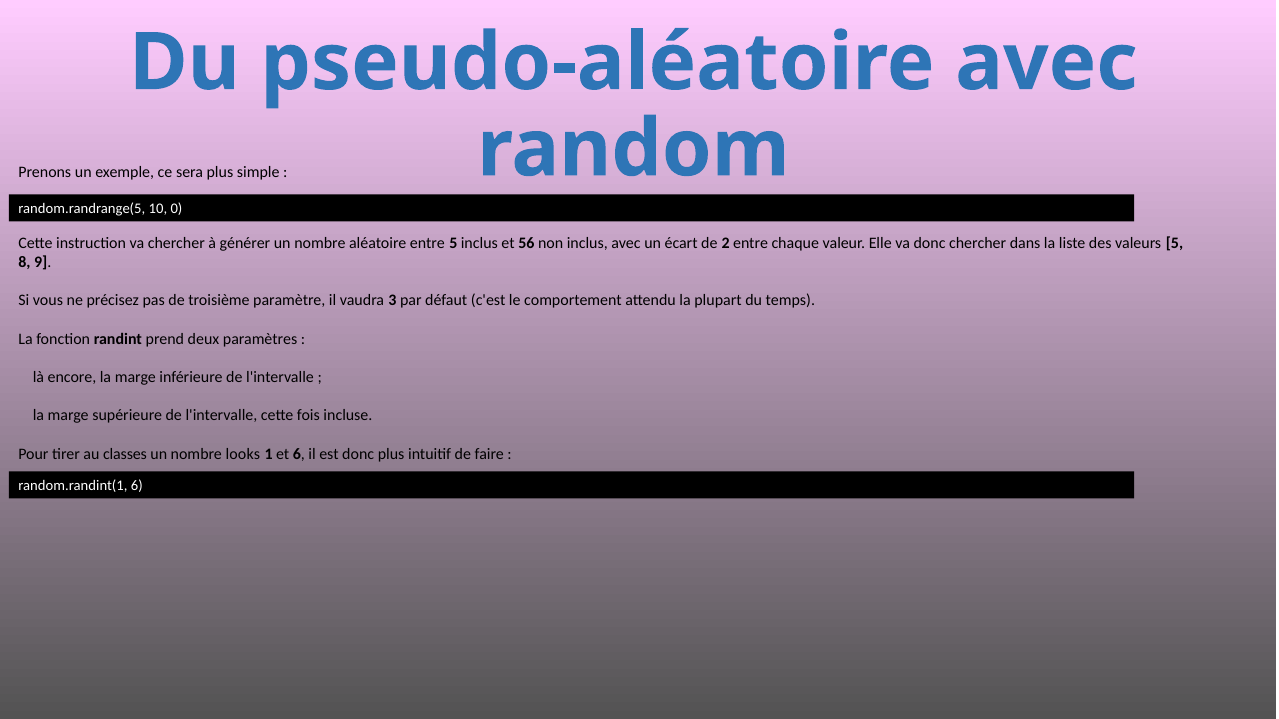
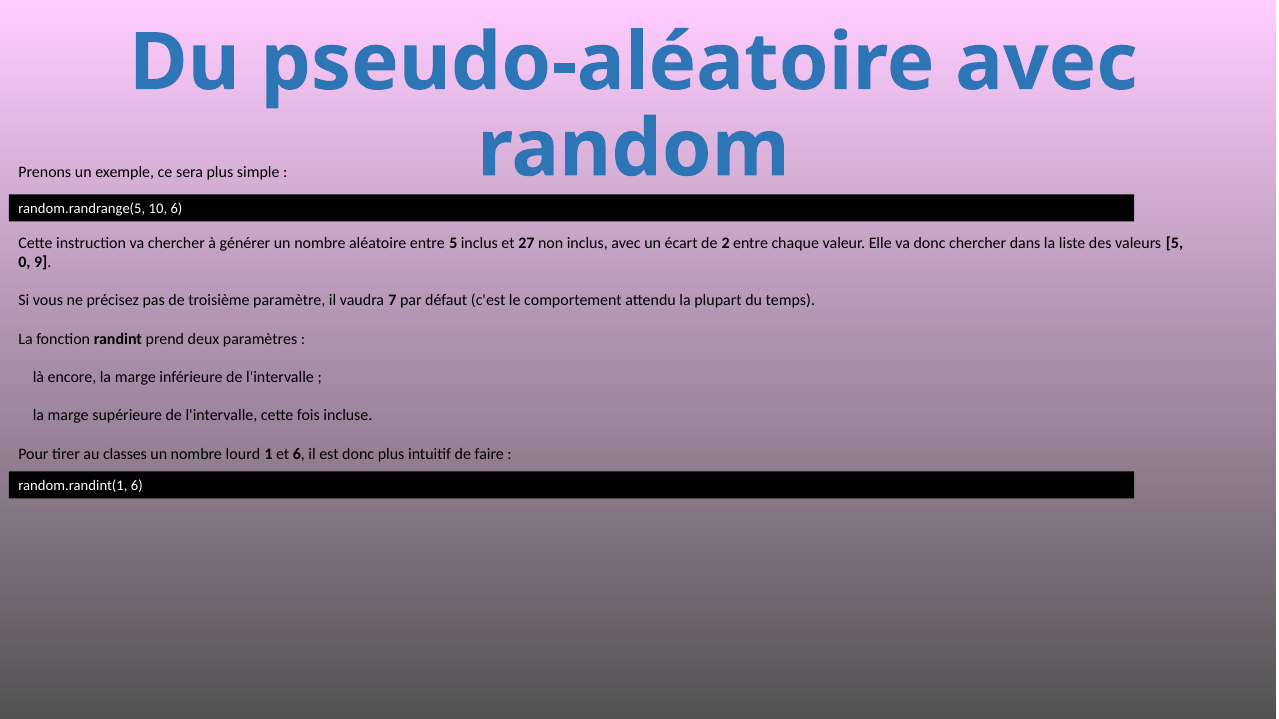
10 0: 0 -> 6 (176, 209)
56: 56 -> 27 (526, 243)
8: 8 -> 0 (24, 262)
3: 3 -> 7 (393, 301)
looks: looks -> lourd (243, 454)
